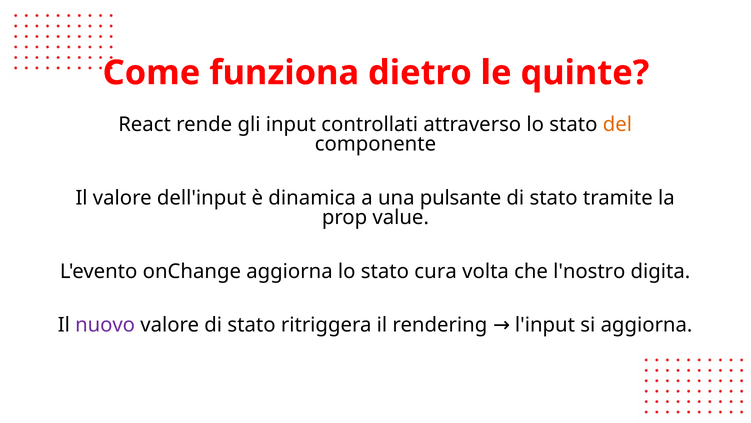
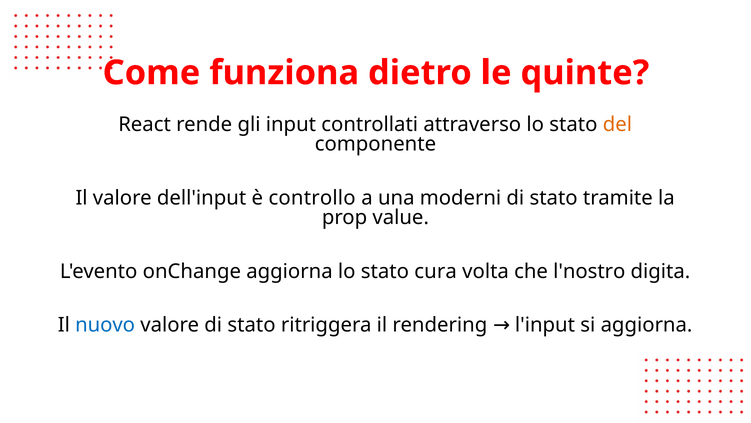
dinamica: dinamica -> controllo (312, 198)
pulsante: pulsante -> moderni (461, 198)
nuovo colour: purple -> blue (105, 325)
